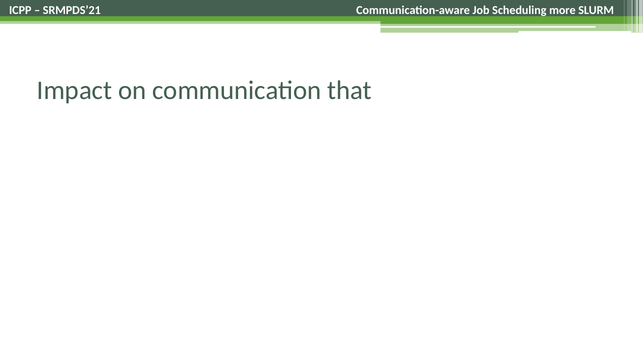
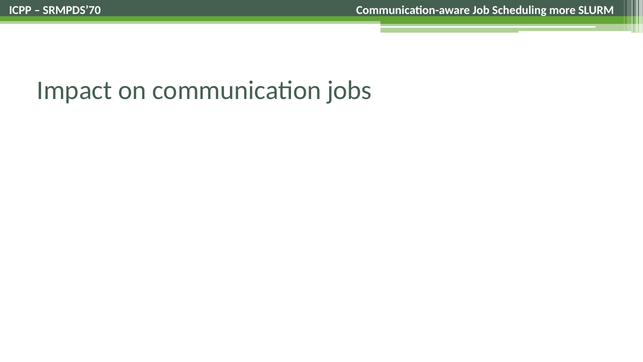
SRMPDS’21: SRMPDS’21 -> SRMPDS’70 (72, 10)
that: that -> jobs (349, 90)
